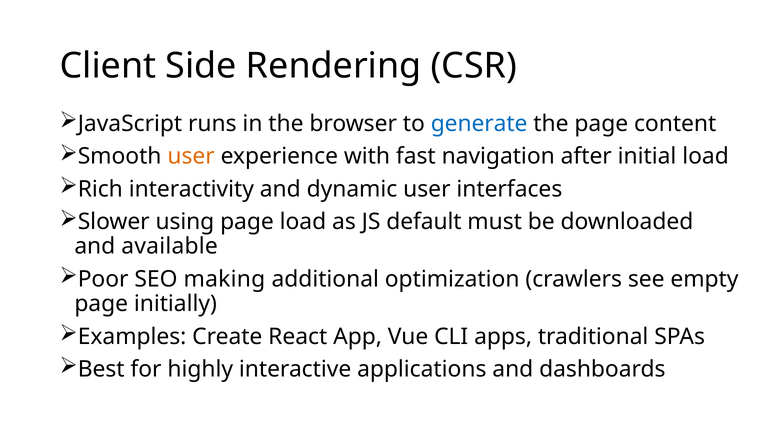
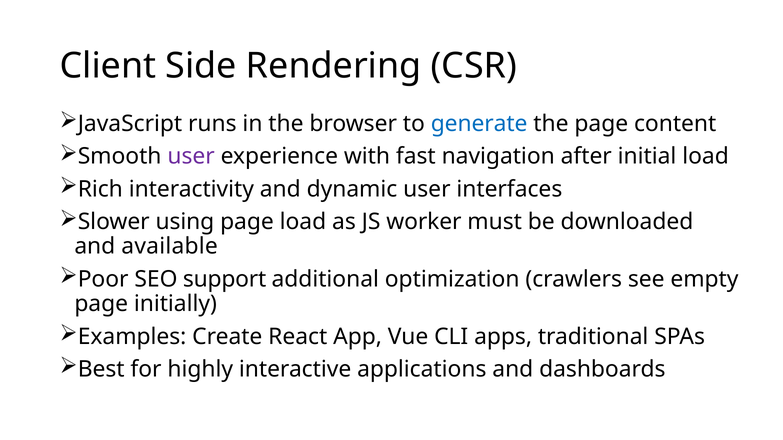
user colour: orange -> purple (191, 156)
default: default -> worker (424, 222)
making: making -> support (225, 279)
